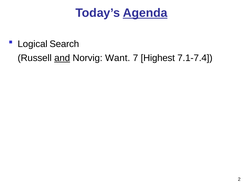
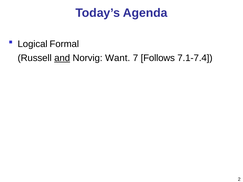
Agenda underline: present -> none (145, 13)
Search: Search -> Formal (64, 44)
Highest: Highest -> Follows (158, 58)
